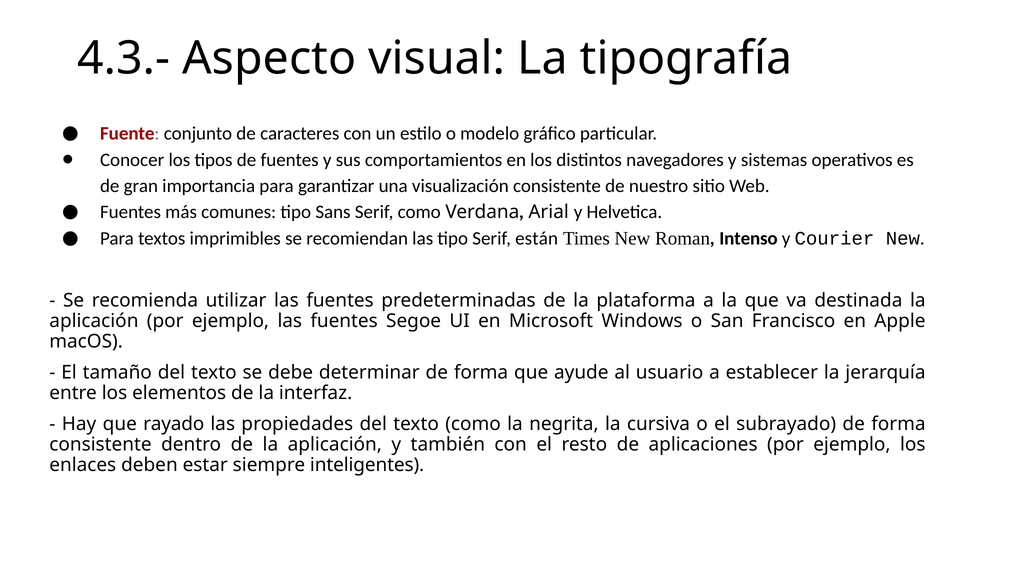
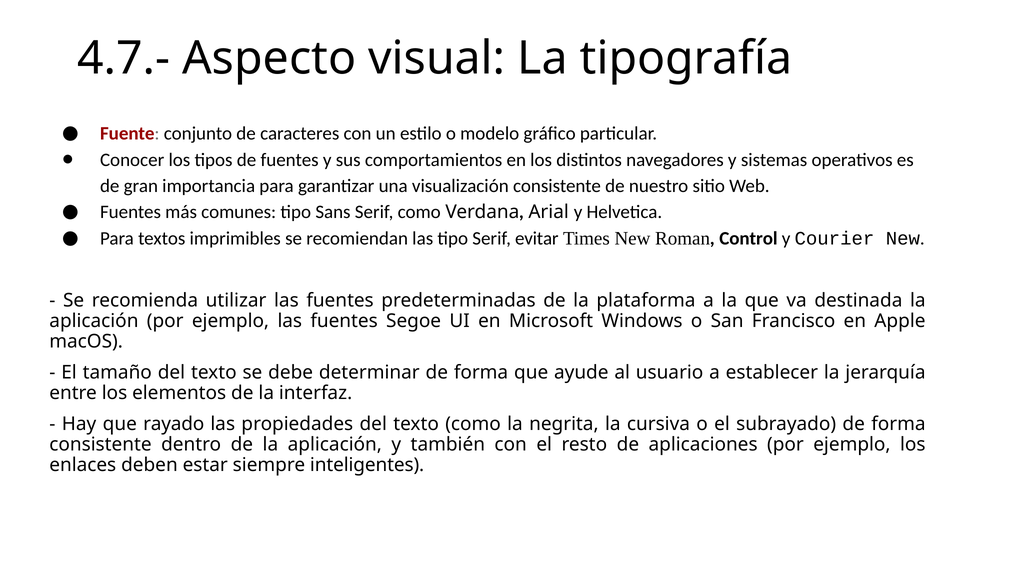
4.3.-: 4.3.- -> 4.7.- (124, 58)
están: están -> evitar (537, 239)
Intenso: Intenso -> Control (748, 239)
